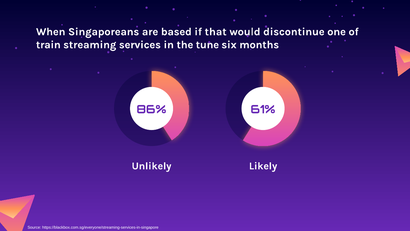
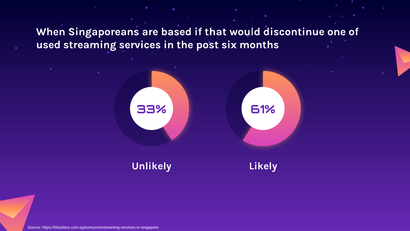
train: train -> used (48, 45)
tune: tune -> post (207, 45)
86%: 86% -> 33% (151, 109)
